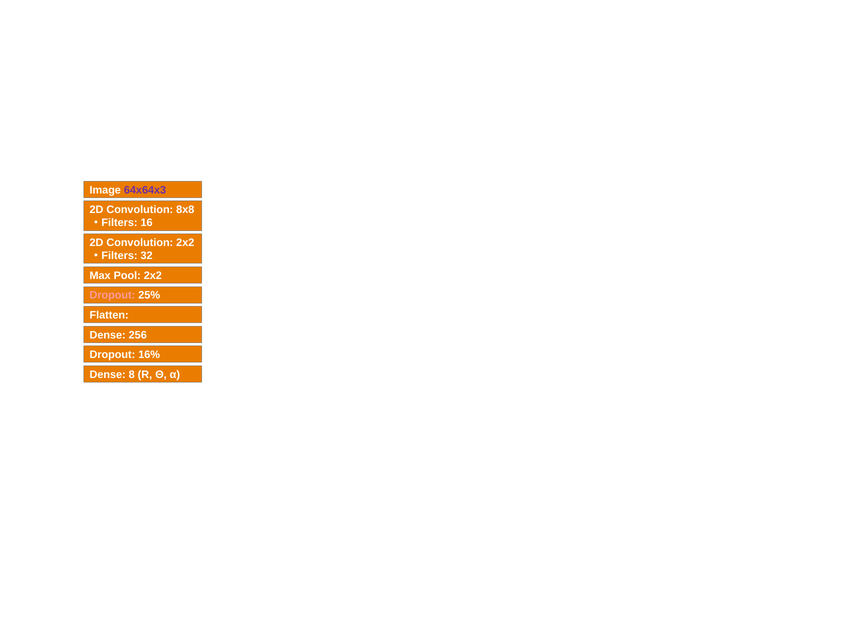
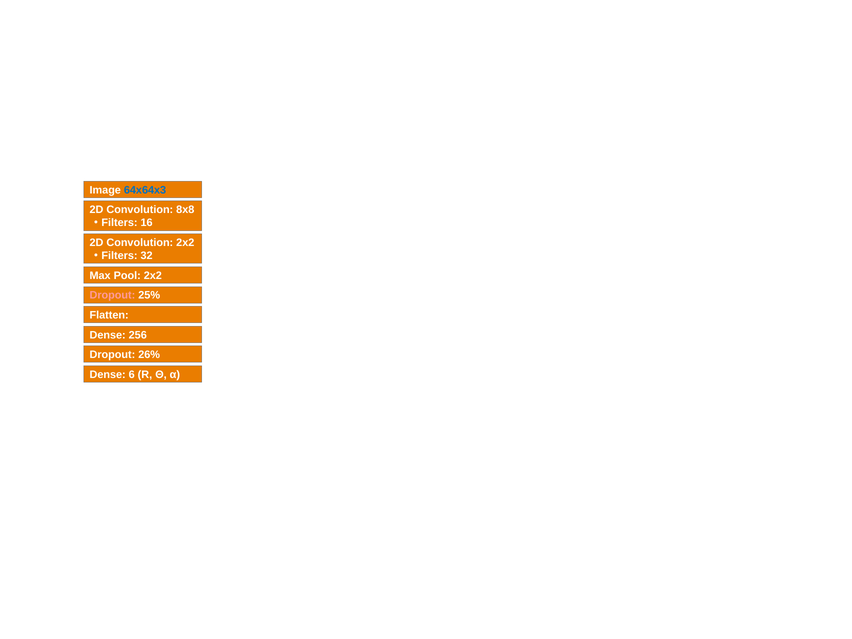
64x64x3 colour: purple -> blue (145, 190)
16%: 16% -> 26% (149, 355)
8: 8 -> 6 (132, 374)
